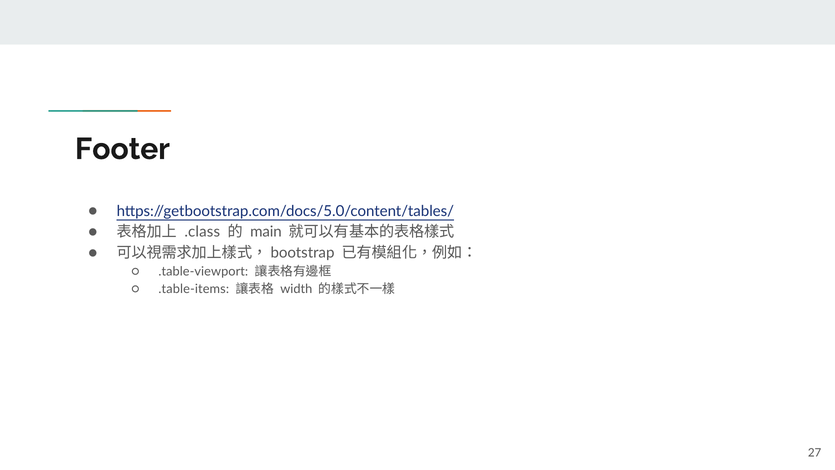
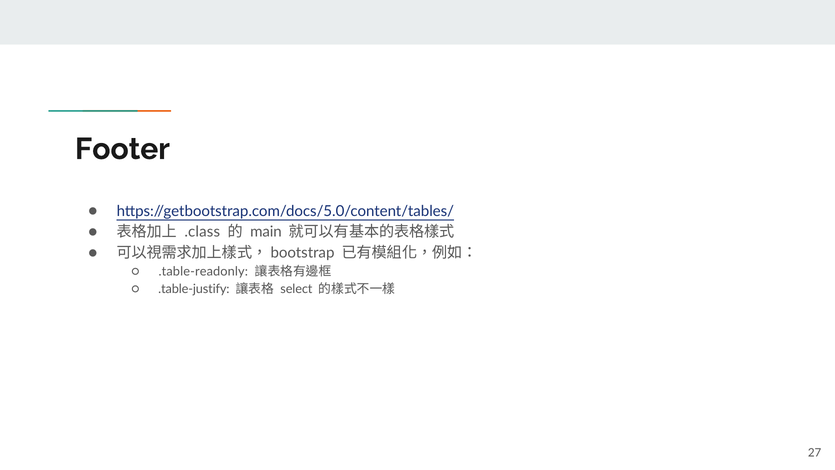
.table-viewport: .table-viewport -> .table-readonly (203, 271)
.table-items: .table-items -> .table-justify (194, 289)
width: width -> select (296, 289)
